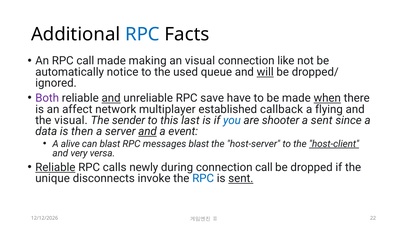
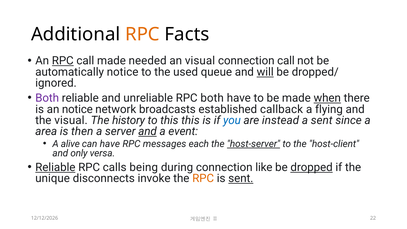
RPC colour: blue -> orange (142, 34)
RPC underline: none -> present (63, 61)
making: making -> needed (148, 61)
connection like: like -> call (286, 61)
and underline: present -> none (111, 98)
RPC save: save -> both (212, 98)
an affect: affect -> notice (77, 109)
multiplayer: multiplayer -> broadcasts (167, 109)
sender: sender -> history (129, 120)
this last: last -> this (190, 120)
shooter: shooter -> instead (281, 120)
data: data -> area (46, 132)
can blast: blast -> have (110, 144)
messages blast: blast -> each (199, 144)
host-server underline: none -> present (254, 144)
host-client underline: present -> none (334, 144)
very: very -> only (79, 153)
newly: newly -> being (144, 167)
connection call: call -> like (264, 167)
dropped underline: none -> present (312, 167)
RPC colour: blue -> orange (203, 178)
